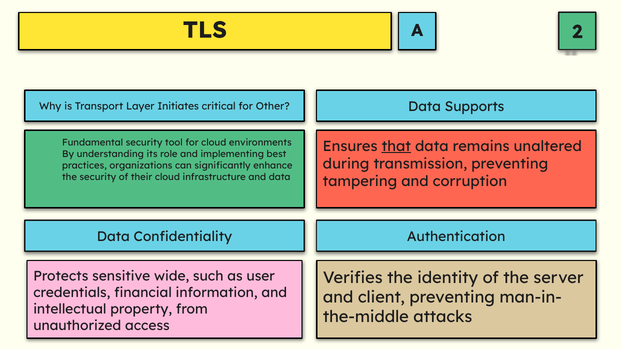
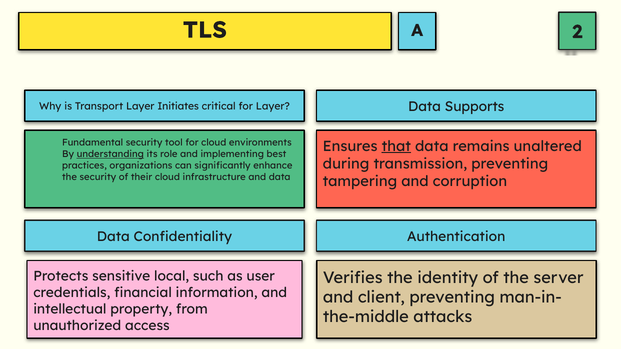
for Other: Other -> Layer (273, 106)
understanding underline: none -> present (110, 154)
wide: wide -> local (172, 276)
